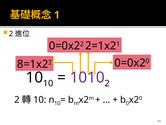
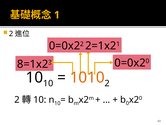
1010 colour: purple -> orange (87, 77)
